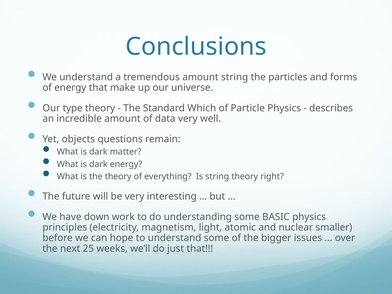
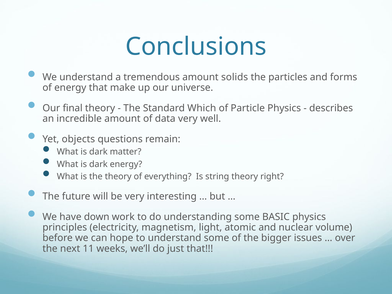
amount string: string -> solids (235, 77)
type: type -> final (73, 108)
smaller: smaller -> volume (334, 227)
25: 25 -> 11 (88, 249)
